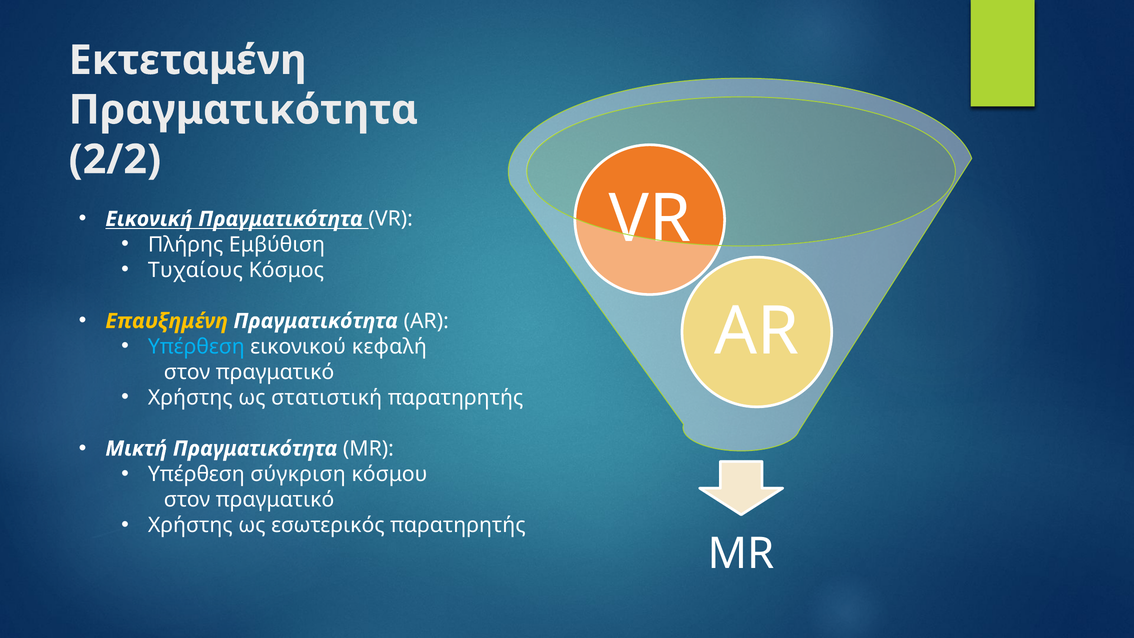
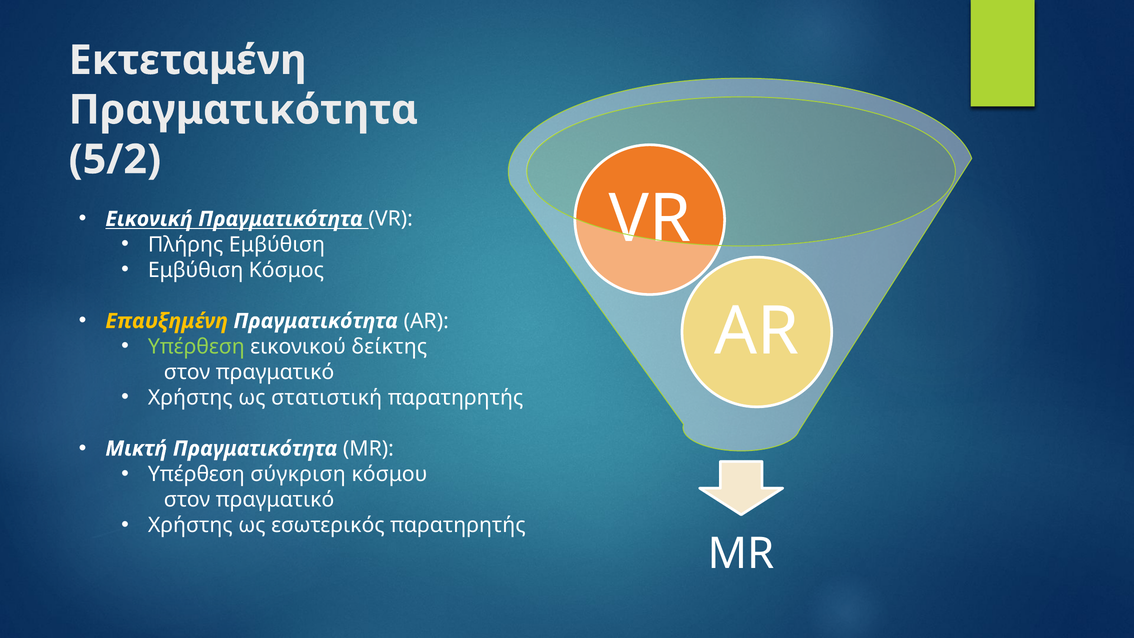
2/2: 2/2 -> 5/2 (115, 160)
Τυχαίους: Τυχαίους -> Εμβύθιση (196, 270)
Υπέρθεση colour: light blue -> light green (196, 347)
κεφαλή: κεφαλή -> δείκτης (389, 347)
